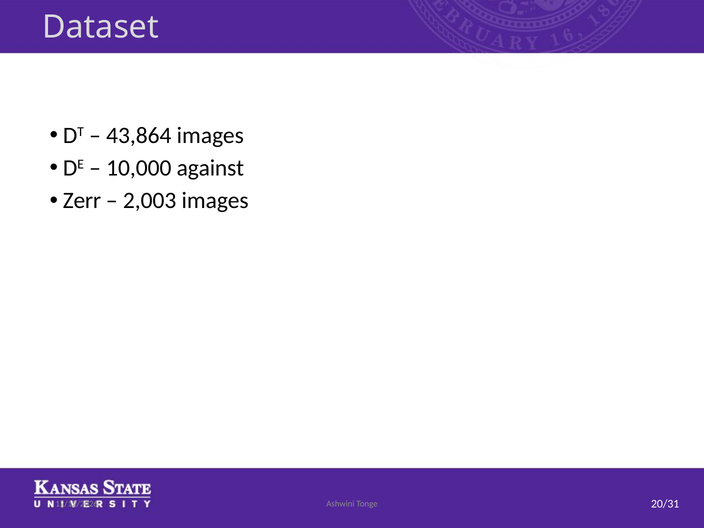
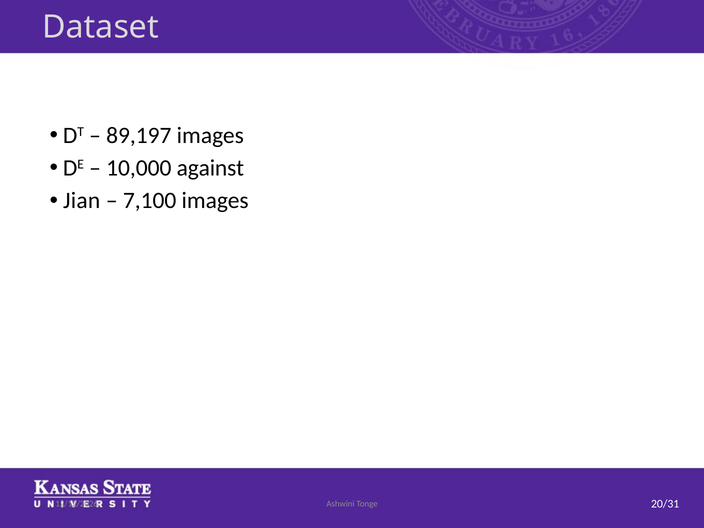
43,864: 43,864 -> 89,197 (139, 135)
Zerr: Zerr -> Jian (82, 201)
2,003: 2,003 -> 7,100 (150, 201)
